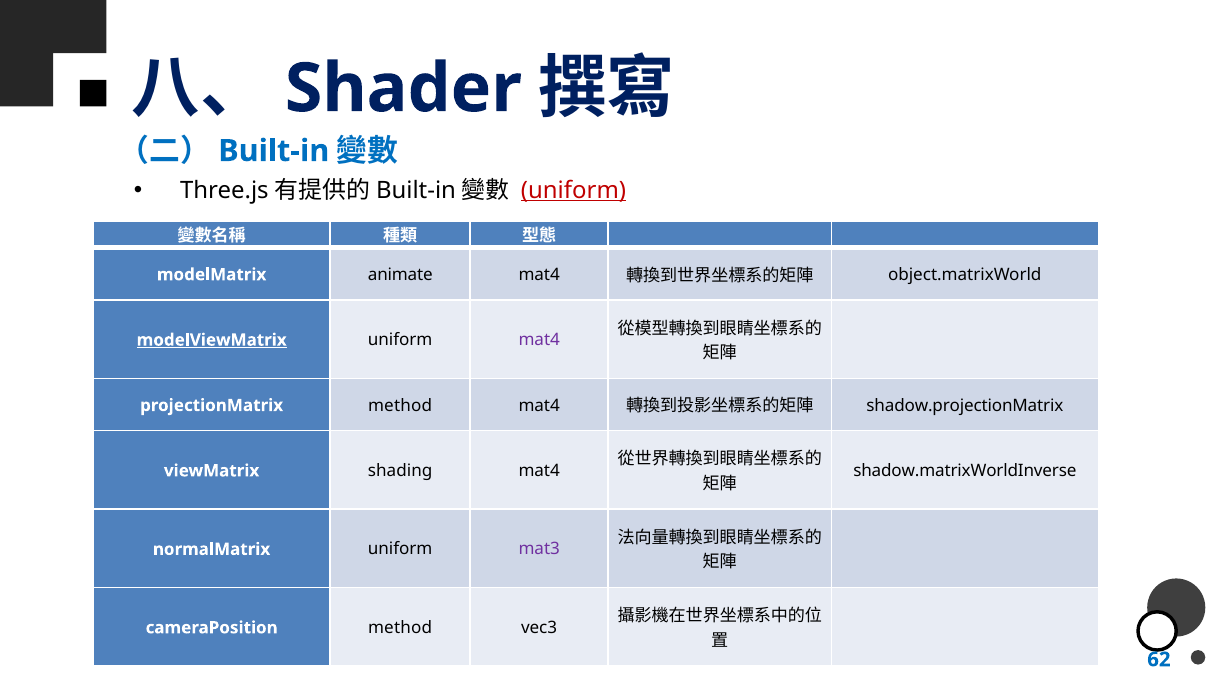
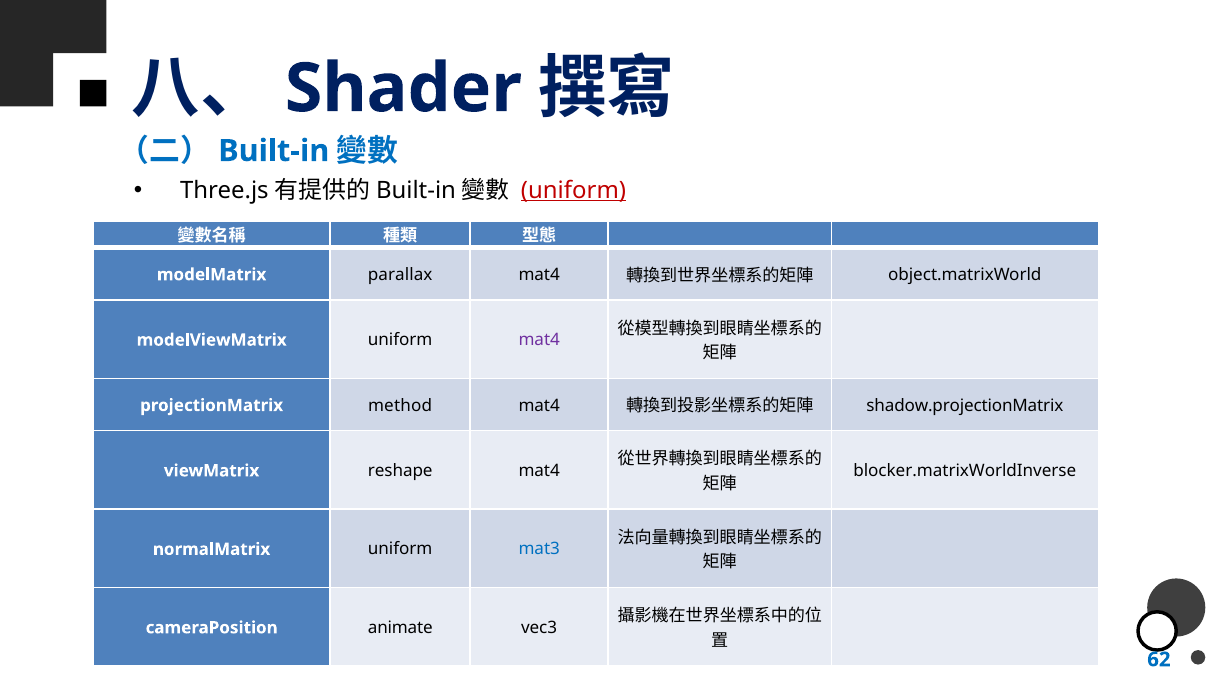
animate: animate -> parallax (400, 275)
modelViewMatrix underline: present -> none (212, 340)
shadow.matrixWorldInverse: shadow.matrixWorldInverse -> blocker.matrixWorldInverse (965, 471)
shading: shading -> reshape (400, 471)
mat3 colour: purple -> blue (539, 549)
cameraPosition method: method -> animate (400, 628)
